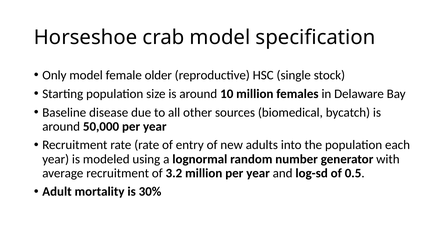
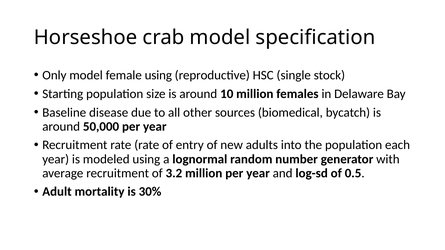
female older: older -> using (158, 75)
